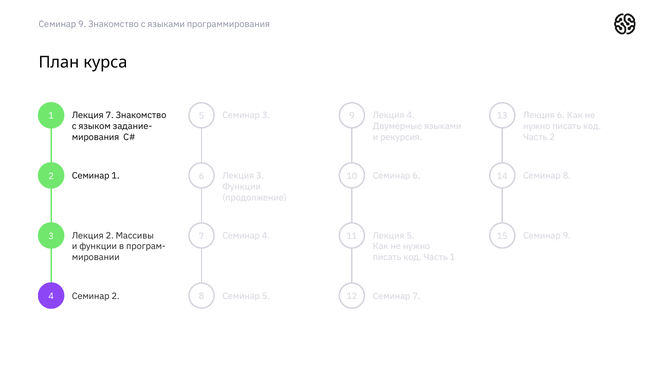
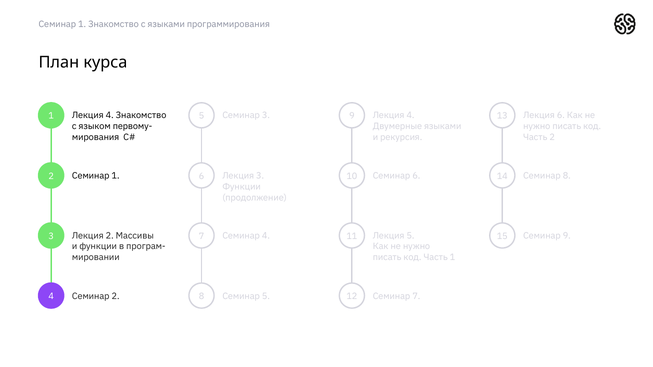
9: 9 -> 1 (82, 24)
7: 7 -> 4 (110, 115)
задание-: задание- -> первому- (133, 126)
